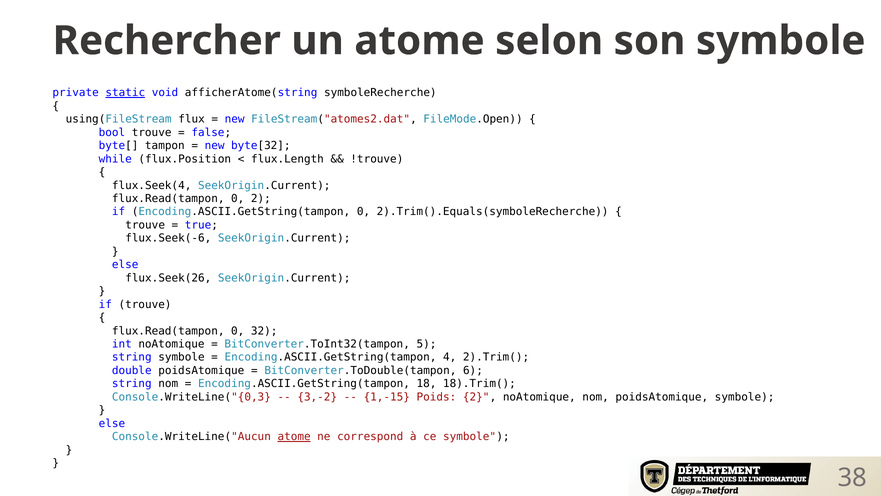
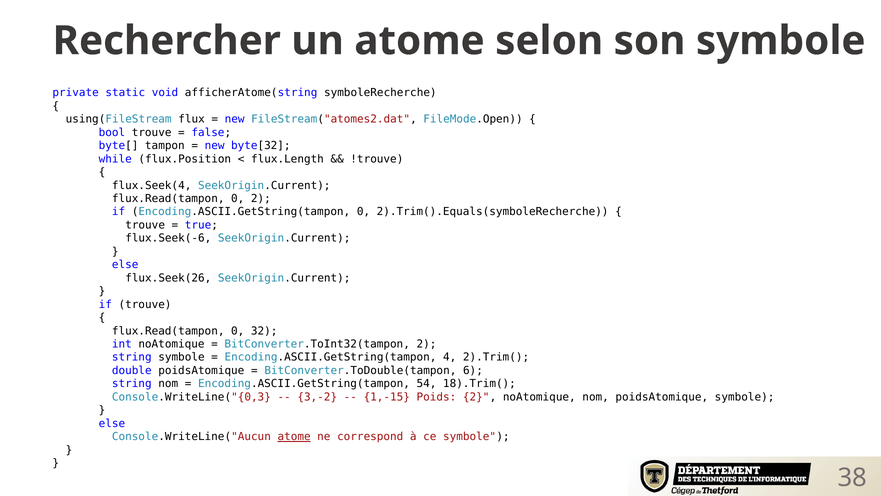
static underline: present -> none (125, 93)
BitConverter.ToInt32(tampon 5: 5 -> 2 (426, 344)
18: 18 -> 54 (426, 383)
